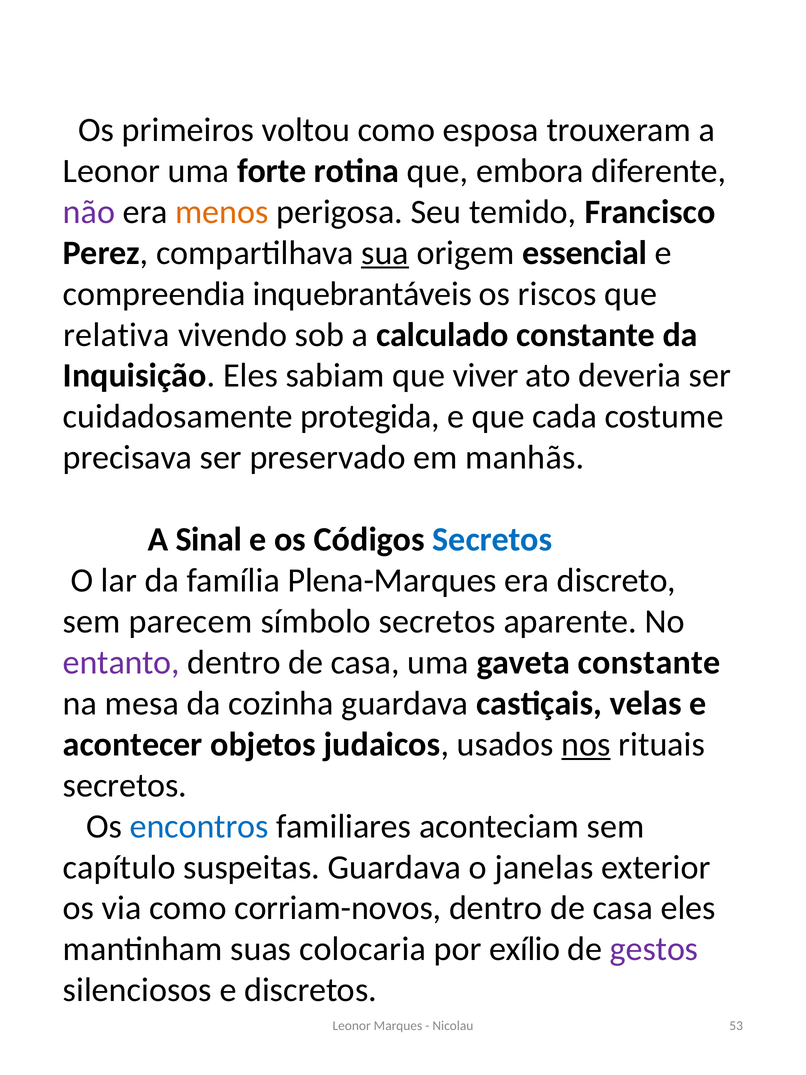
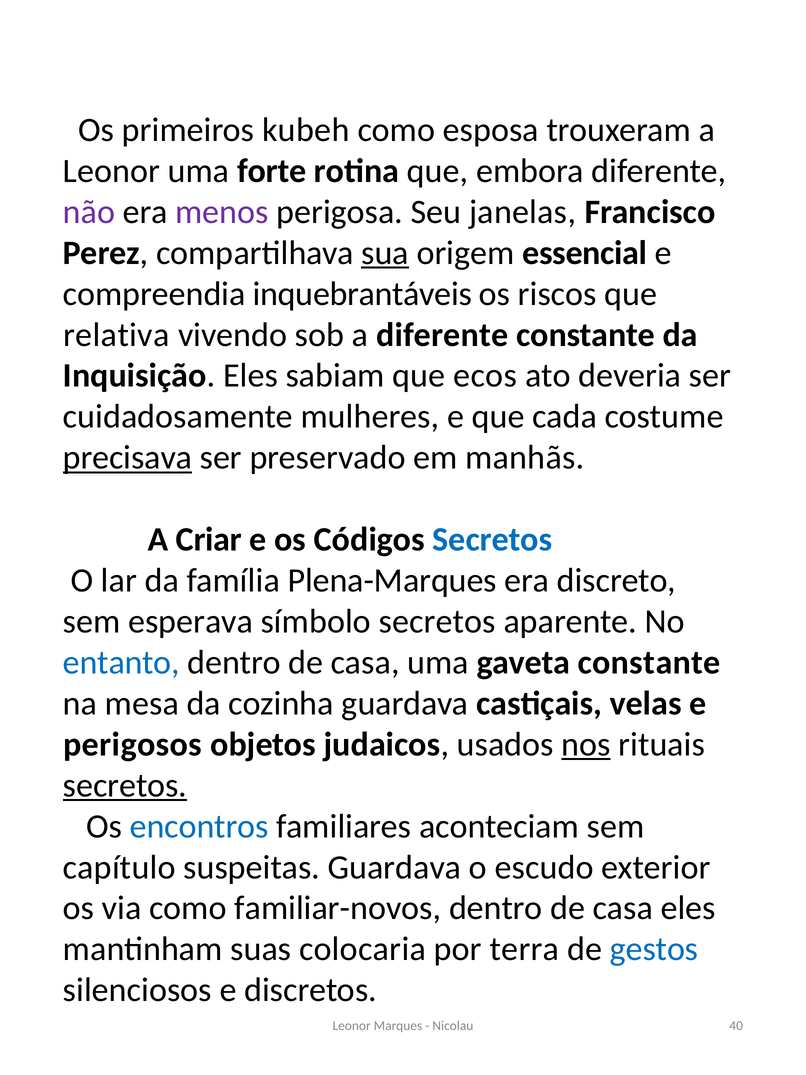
voltou: voltou -> kubeh (306, 130)
menos colour: orange -> purple (222, 212)
temido: temido -> janelas (523, 212)
a calculado: calculado -> diferente (442, 335)
viver: viver -> ecos (485, 376)
protegida: protegida -> mulheres (370, 417)
precisava underline: none -> present (128, 458)
Sinal: Sinal -> Criar (209, 539)
parecem: parecem -> esperava (191, 621)
entanto colour: purple -> blue (121, 662)
acontecer: acontecer -> perigosos (133, 744)
secretos underline: none -> present (125, 785)
janelas: janelas -> escudo (544, 867)
corriam-novos: corriam-novos -> familiar-novos (338, 908)
exílio: exílio -> terra (524, 949)
gestos colour: purple -> blue (654, 949)
53: 53 -> 40 (736, 1025)
